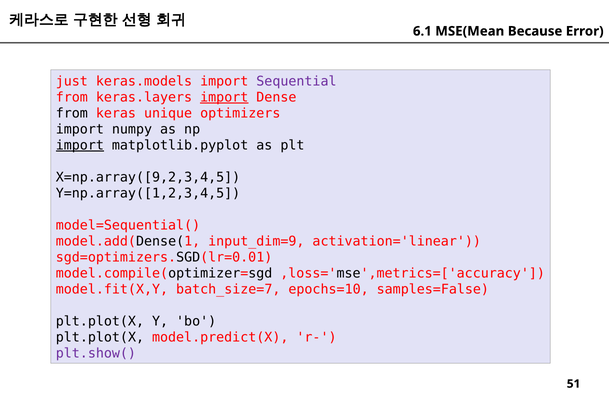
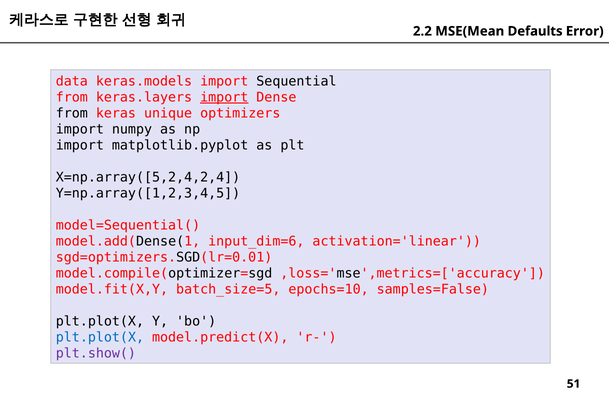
6.1: 6.1 -> 2.2 (422, 31)
Because: Because -> Defaults (535, 31)
just: just -> data (72, 81)
Sequential colour: purple -> black (296, 81)
import underline: present -> none (80, 145)
X=np.array([9,2,3,4,5: X=np.array([9,2,3,4,5 -> X=np.array([5,2,4,2,4 (148, 177)
input_dim=9: input_dim=9 -> input_dim=6 (256, 241)
batch_size=7: batch_size=7 -> batch_size=5 (228, 289)
plt.plot(X colour: black -> blue (100, 337)
